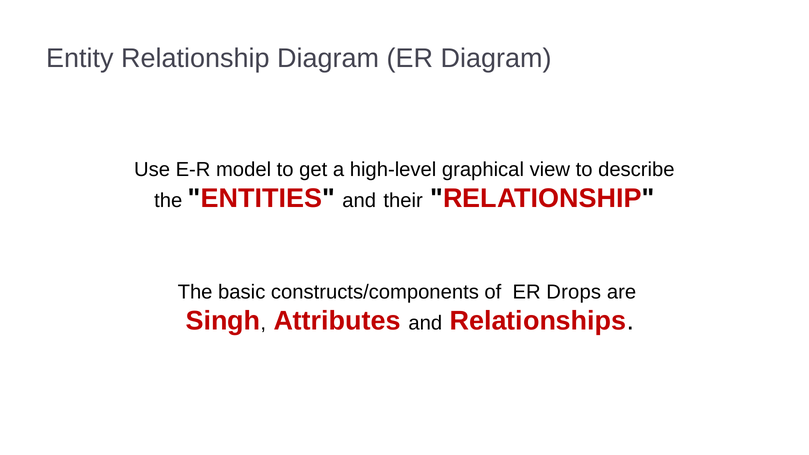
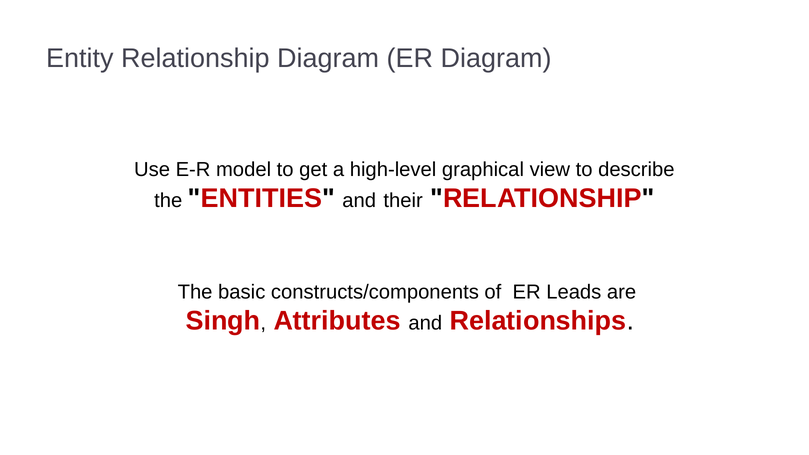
Drops: Drops -> Leads (574, 292)
